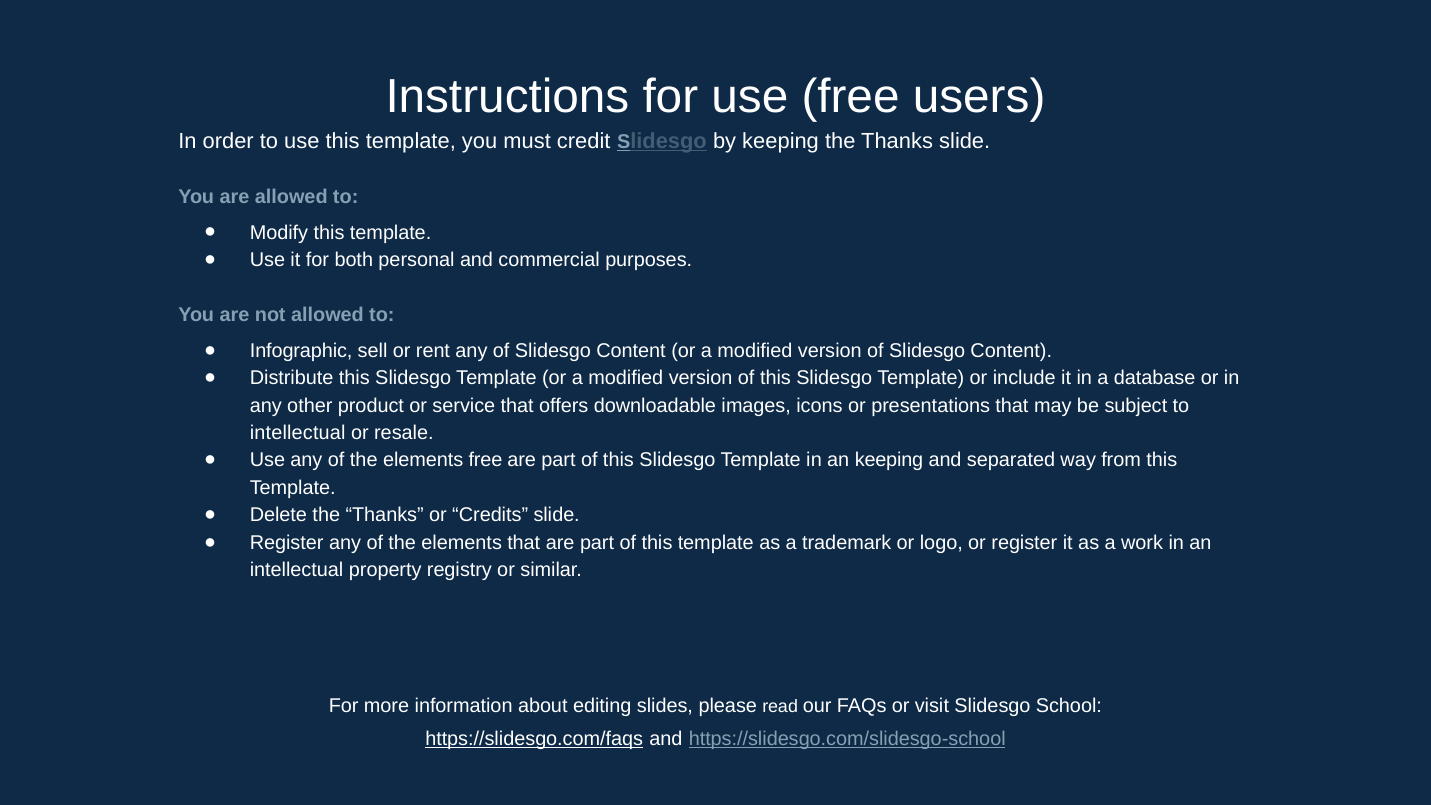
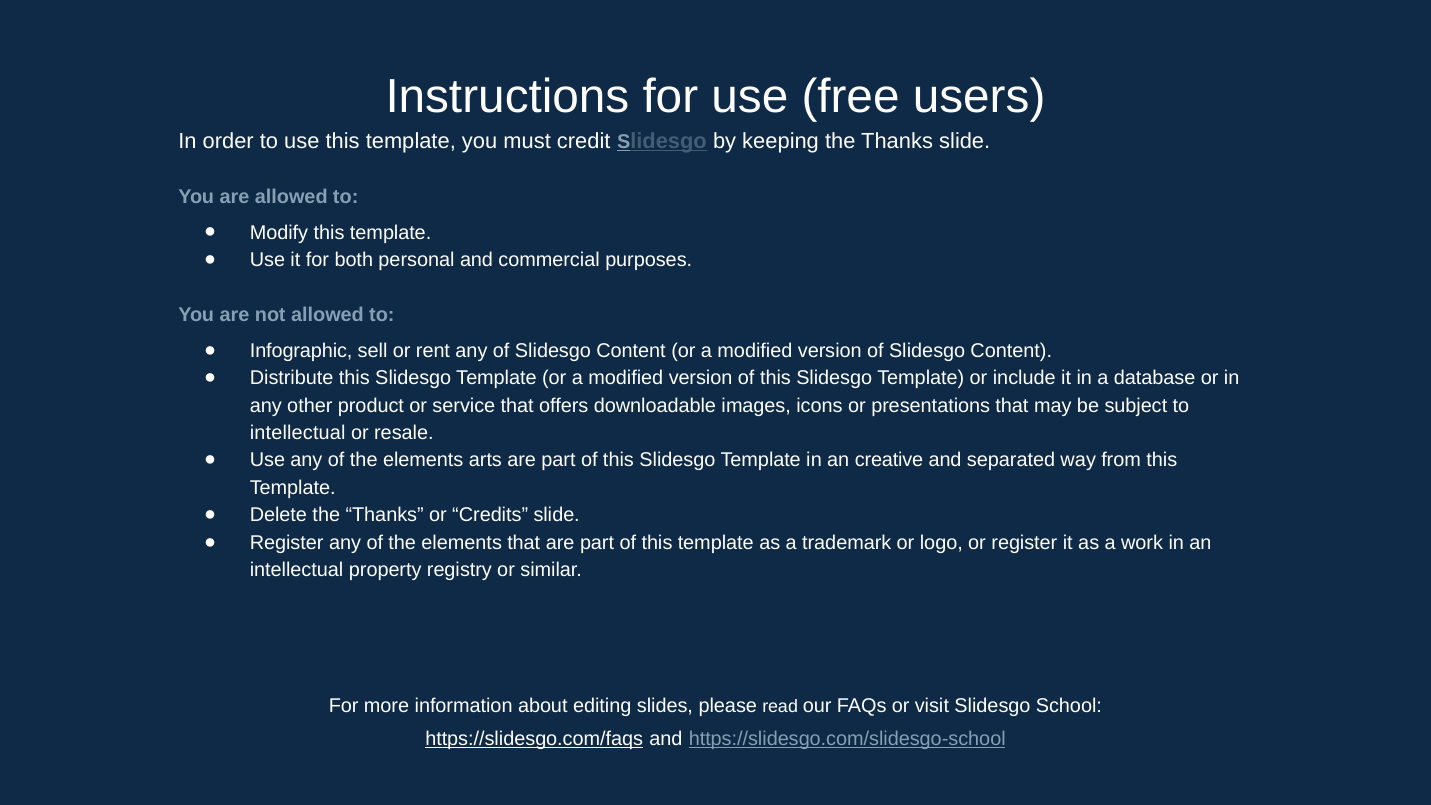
elements free: free -> arts (485, 460)
an keeping: keeping -> creative (889, 460)
